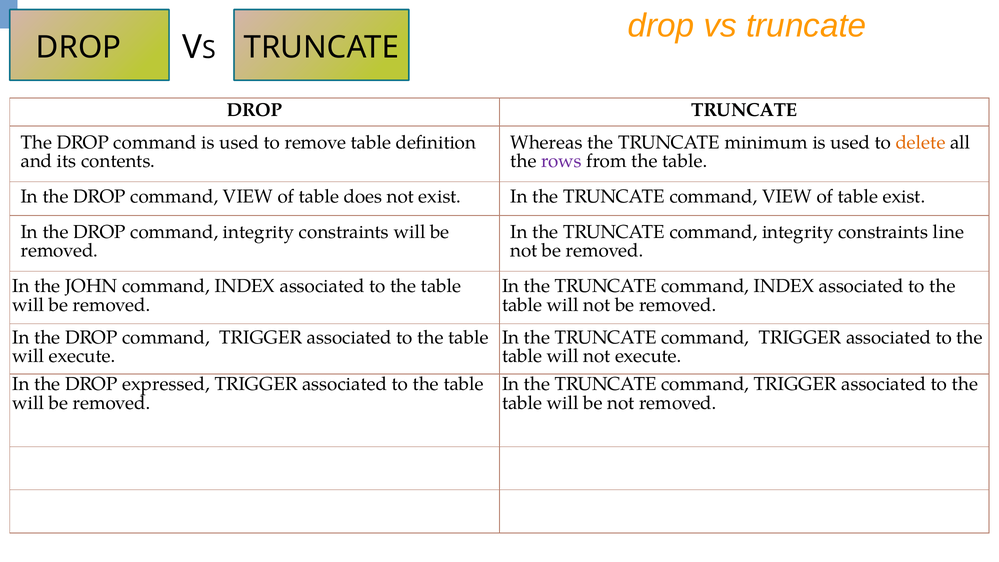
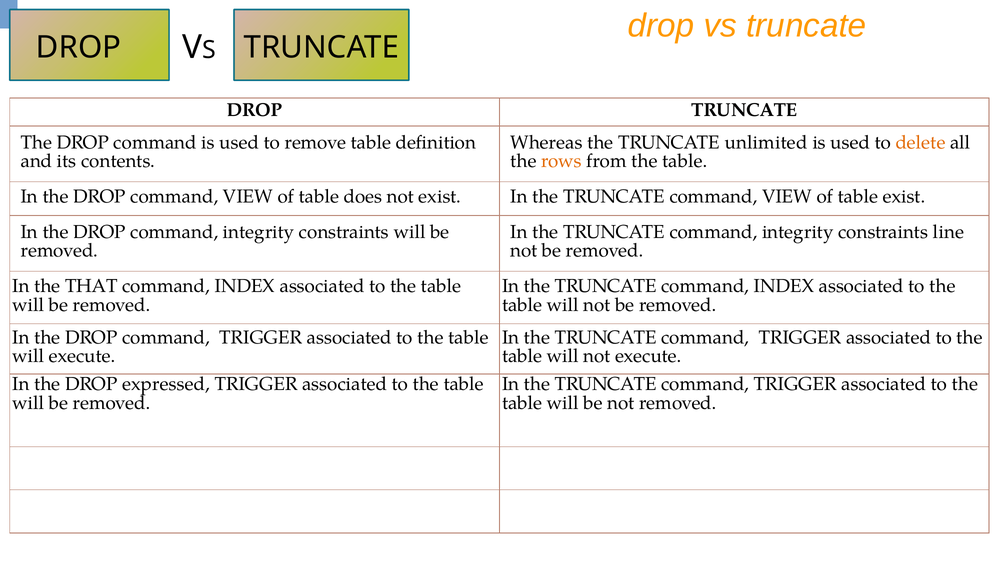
minimum: minimum -> unlimited (766, 142)
rows colour: purple -> orange (562, 161)
JOHN: JOHN -> THAT (91, 286)
